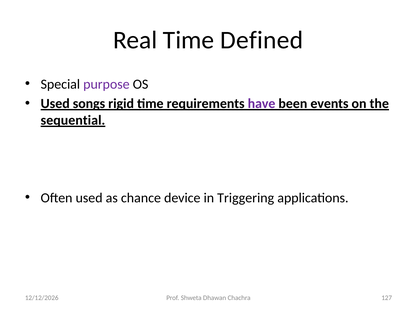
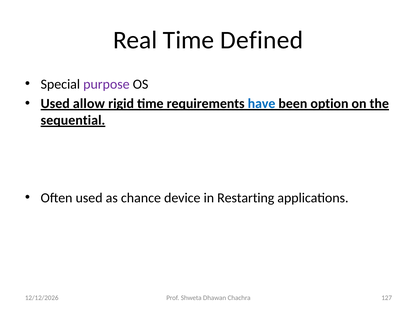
songs: songs -> allow (89, 104)
have colour: purple -> blue (262, 104)
events: events -> option (329, 104)
Triggering: Triggering -> Restarting (246, 198)
